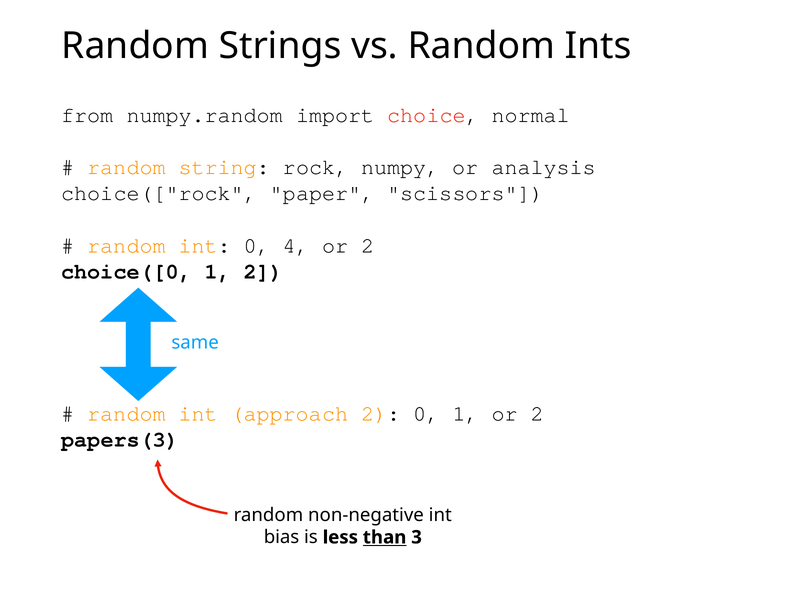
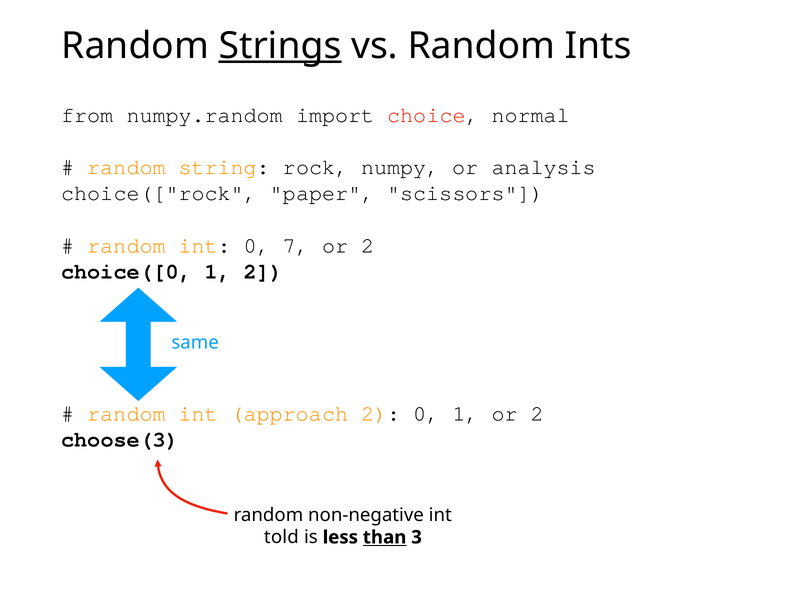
Strings underline: none -> present (280, 46)
4: 4 -> 7 (296, 246)
papers(3: papers(3 -> choose(3 (120, 440)
bias: bias -> told (281, 537)
